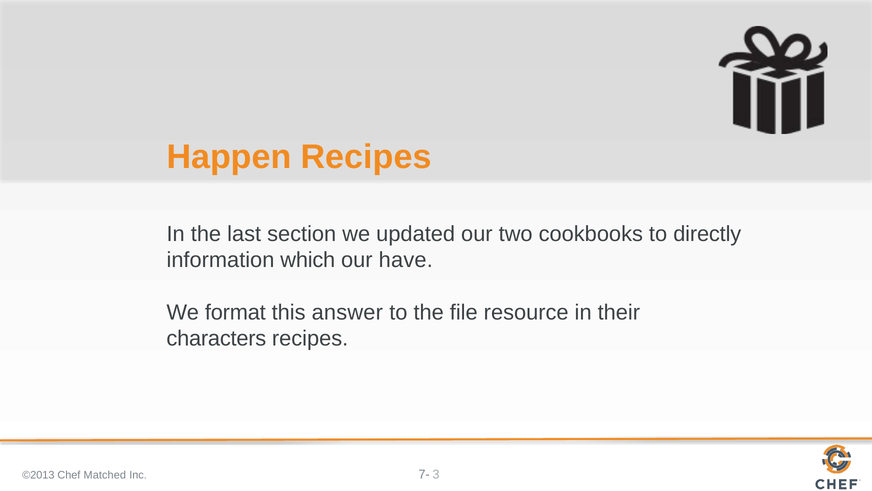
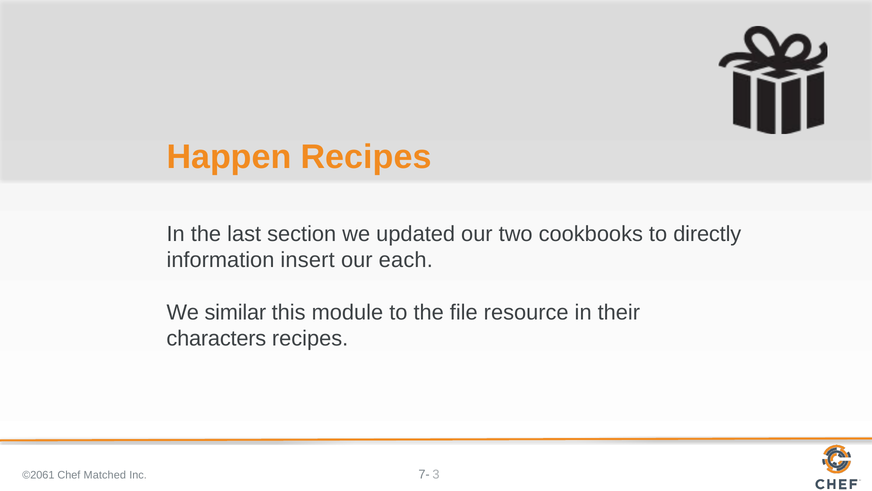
which: which -> insert (308, 260)
have: have -> each (406, 260)
format: format -> similar (235, 312)
answer: answer -> module (347, 312)
©2013: ©2013 -> ©2061 (38, 475)
